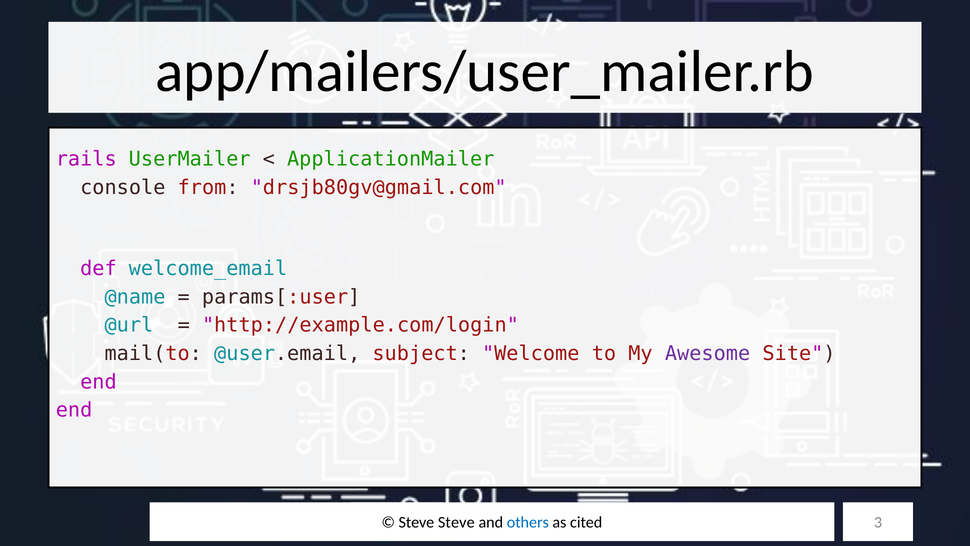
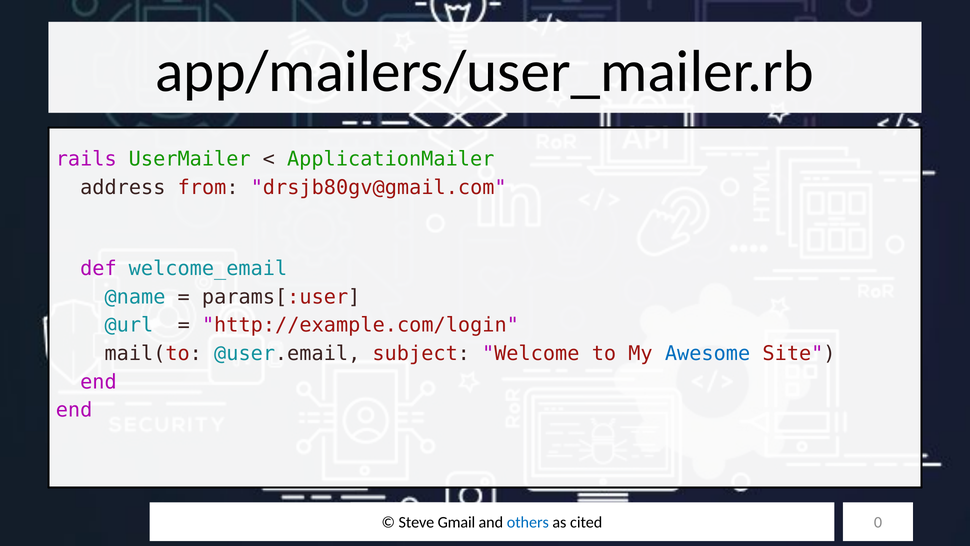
console: console -> address (123, 187)
Awesome colour: purple -> blue (708, 353)
Steve: Steve -> Gmail (456, 522)
3: 3 -> 0 (878, 522)
